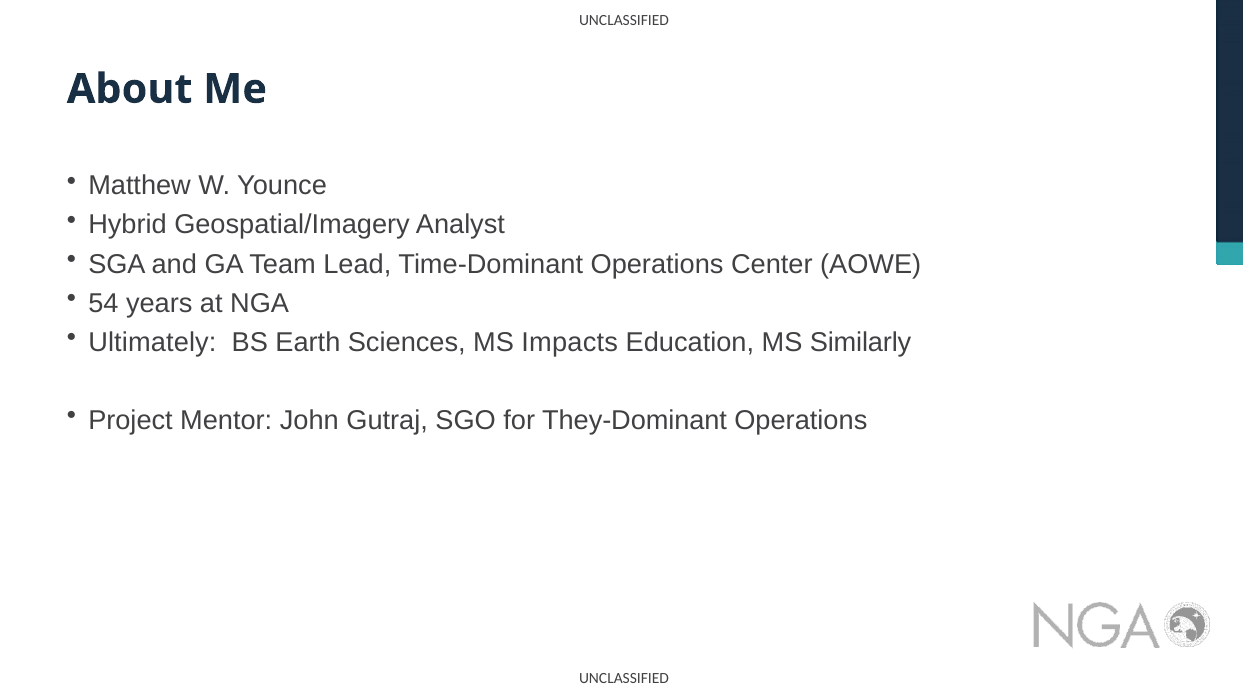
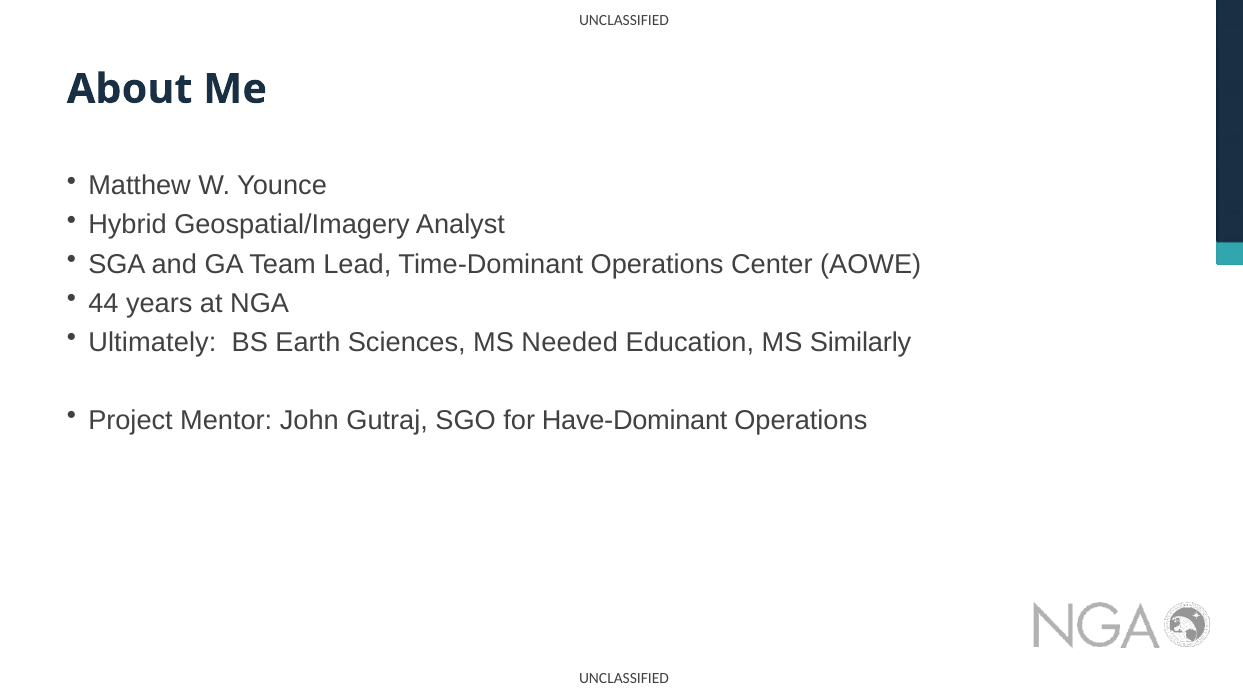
54: 54 -> 44 (103, 303)
Impacts: Impacts -> Needed (570, 342)
They-Dominant: They-Dominant -> Have-Dominant (635, 420)
